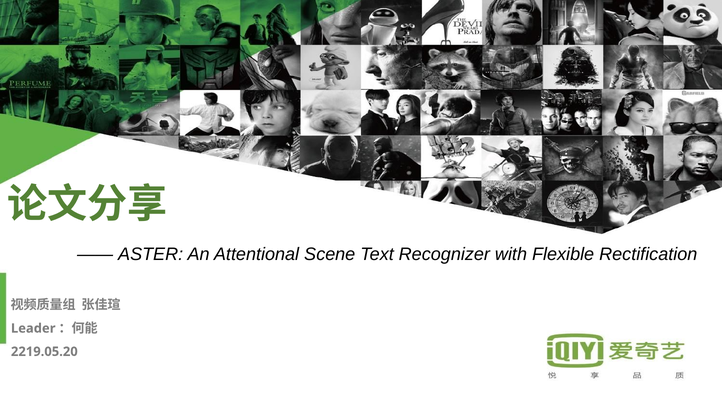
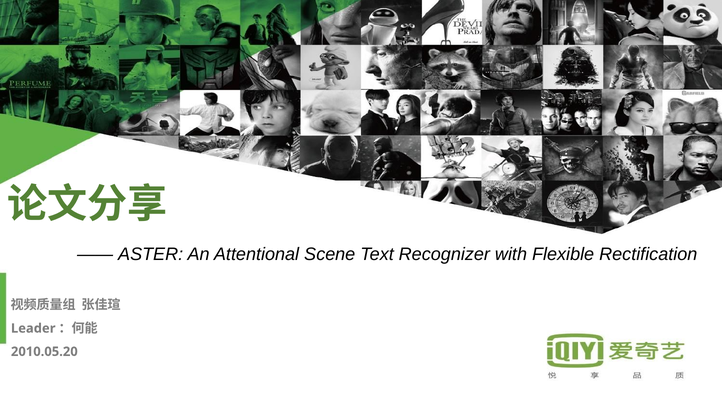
2219.05.20: 2219.05.20 -> 2010.05.20 (44, 352)
